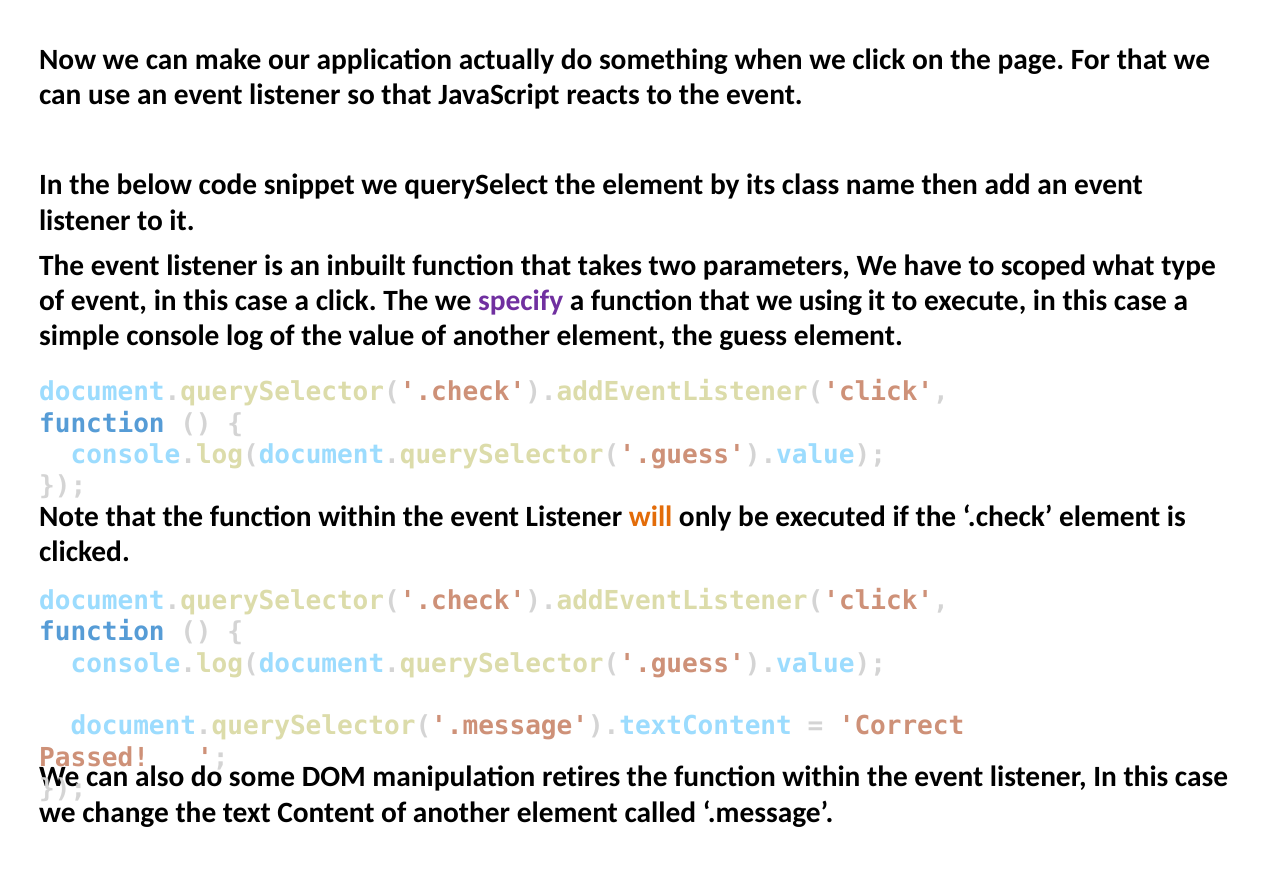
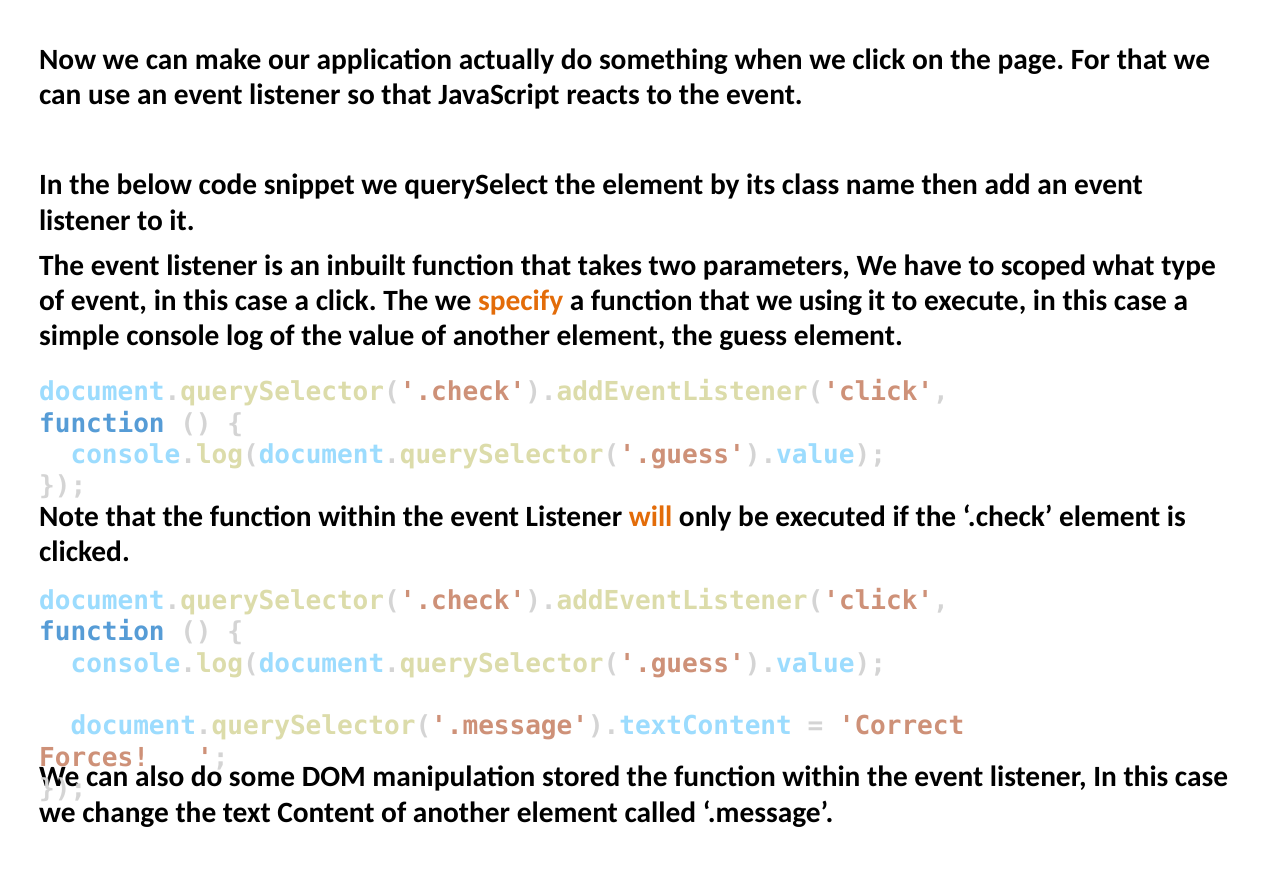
specify colour: purple -> orange (521, 301)
Passed: Passed -> Forces (94, 758)
retires: retires -> stored (581, 777)
